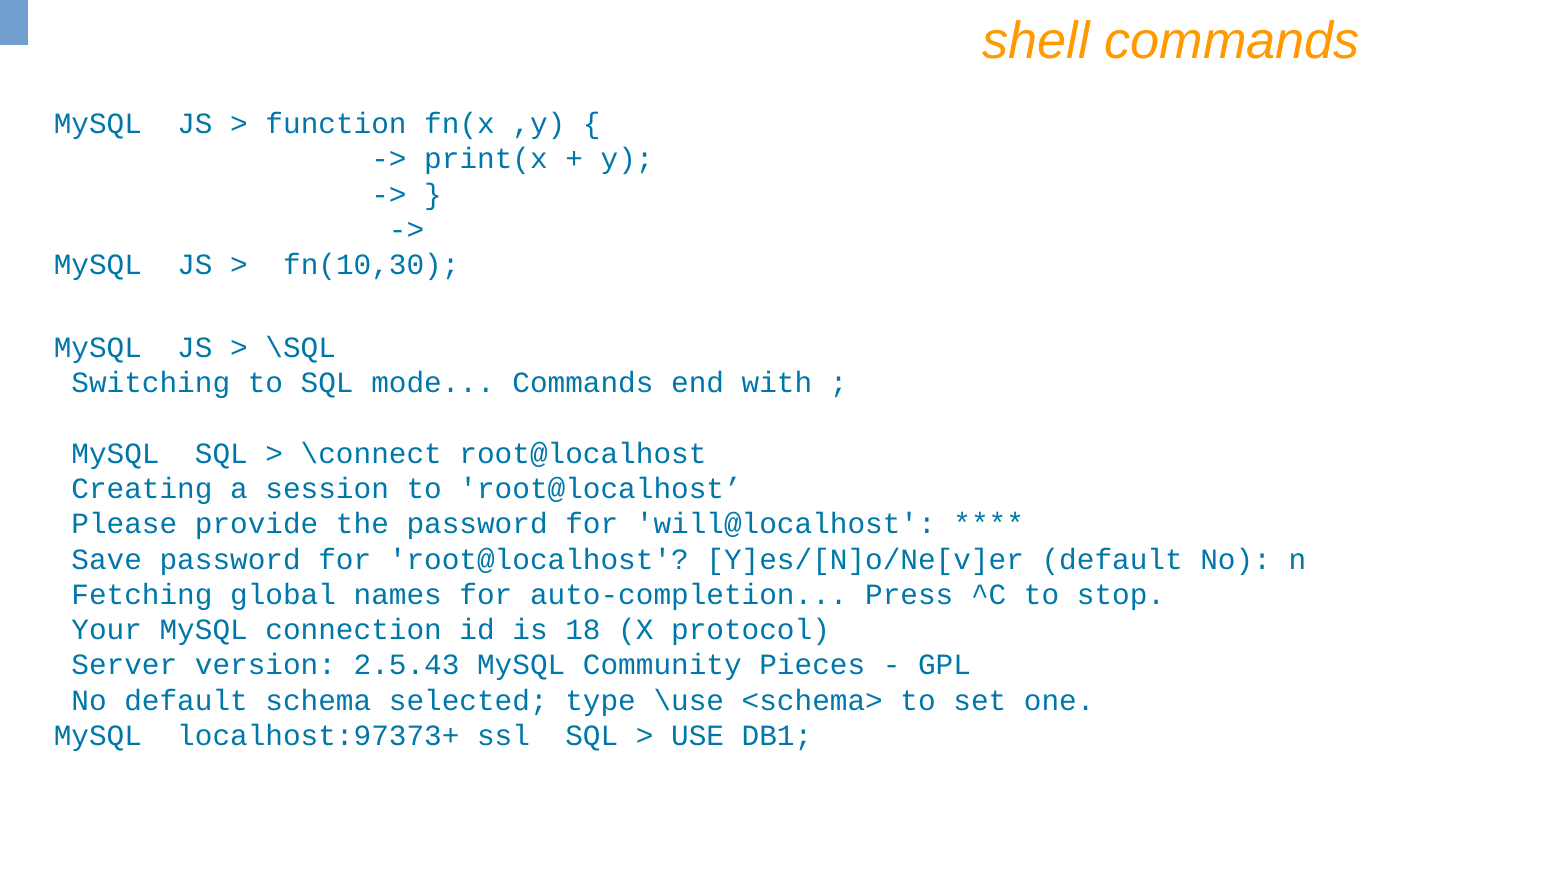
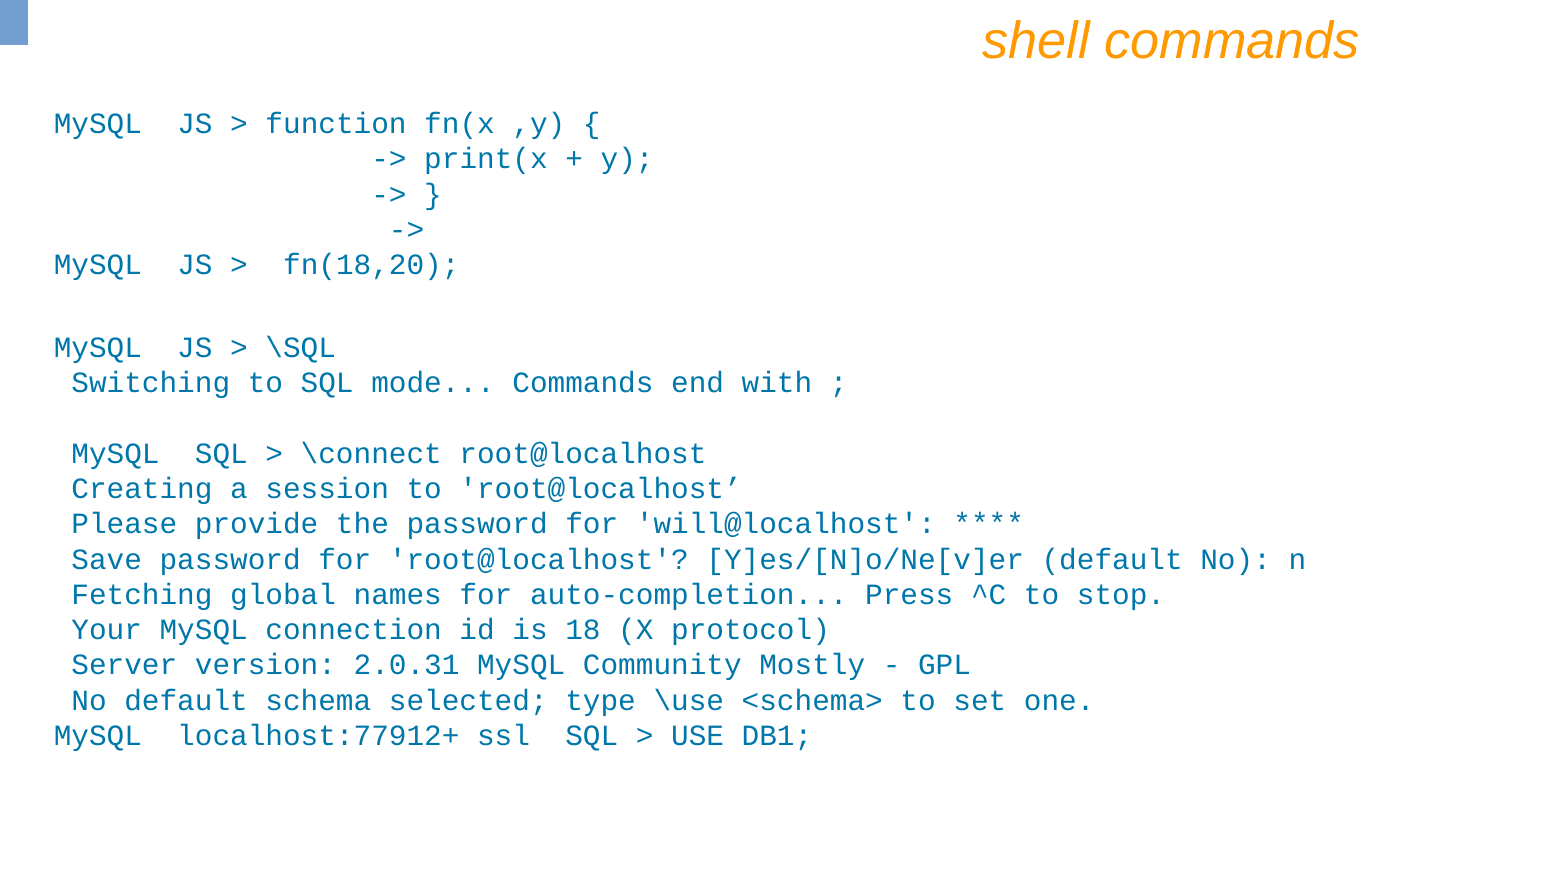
fn(10,30: fn(10,30 -> fn(18,20 (371, 265)
2.5.43: 2.5.43 -> 2.0.31 (407, 665)
Pieces: Pieces -> Mostly (812, 665)
localhost:97373+: localhost:97373+ -> localhost:77912+ (318, 736)
